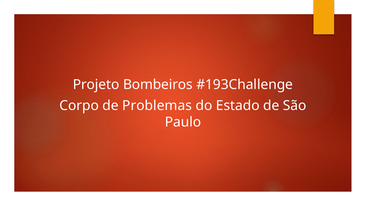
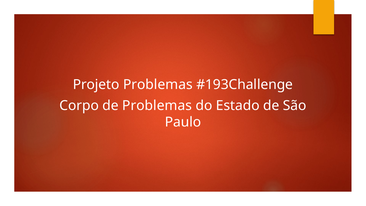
Projeto Bombeiros: Bombeiros -> Problemas (158, 84)
